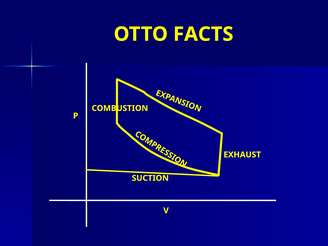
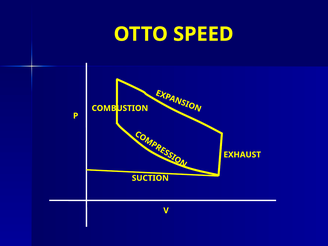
FACTS: FACTS -> SPEED (203, 34)
